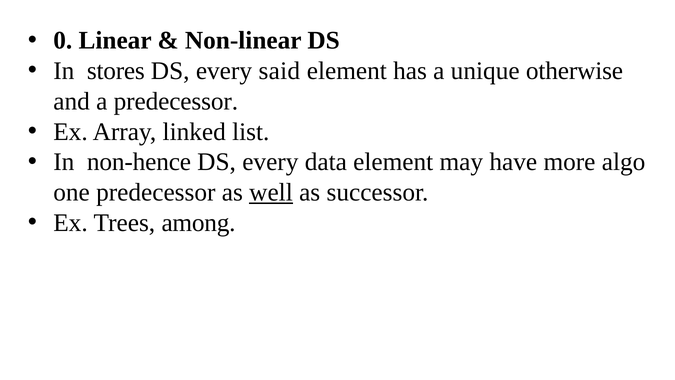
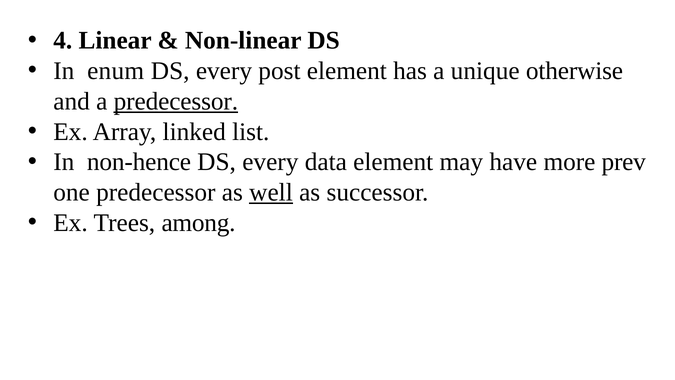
0: 0 -> 4 (63, 40)
stores: stores -> enum (116, 71)
said: said -> post (279, 71)
predecessor underline: none -> present (176, 101)
algo: algo -> prev (624, 162)
